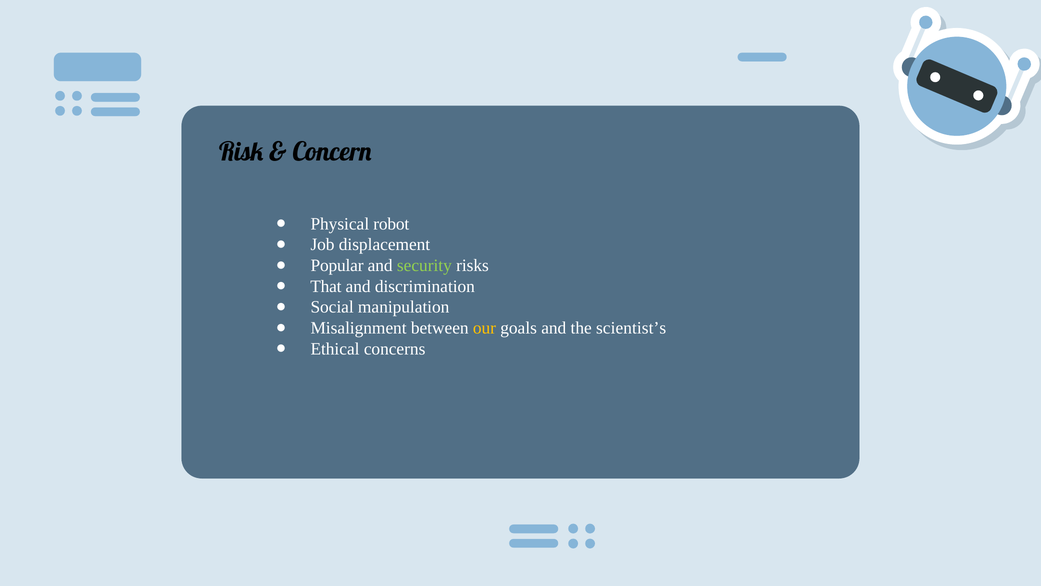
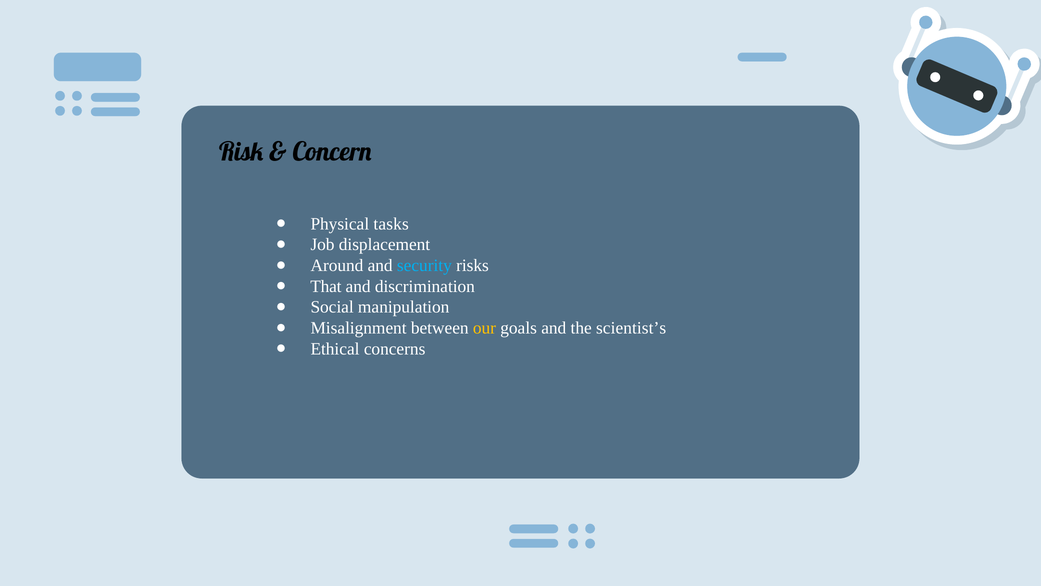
robot: robot -> tasks (391, 224)
Popular: Popular -> Around (337, 265)
security colour: light green -> light blue (424, 265)
